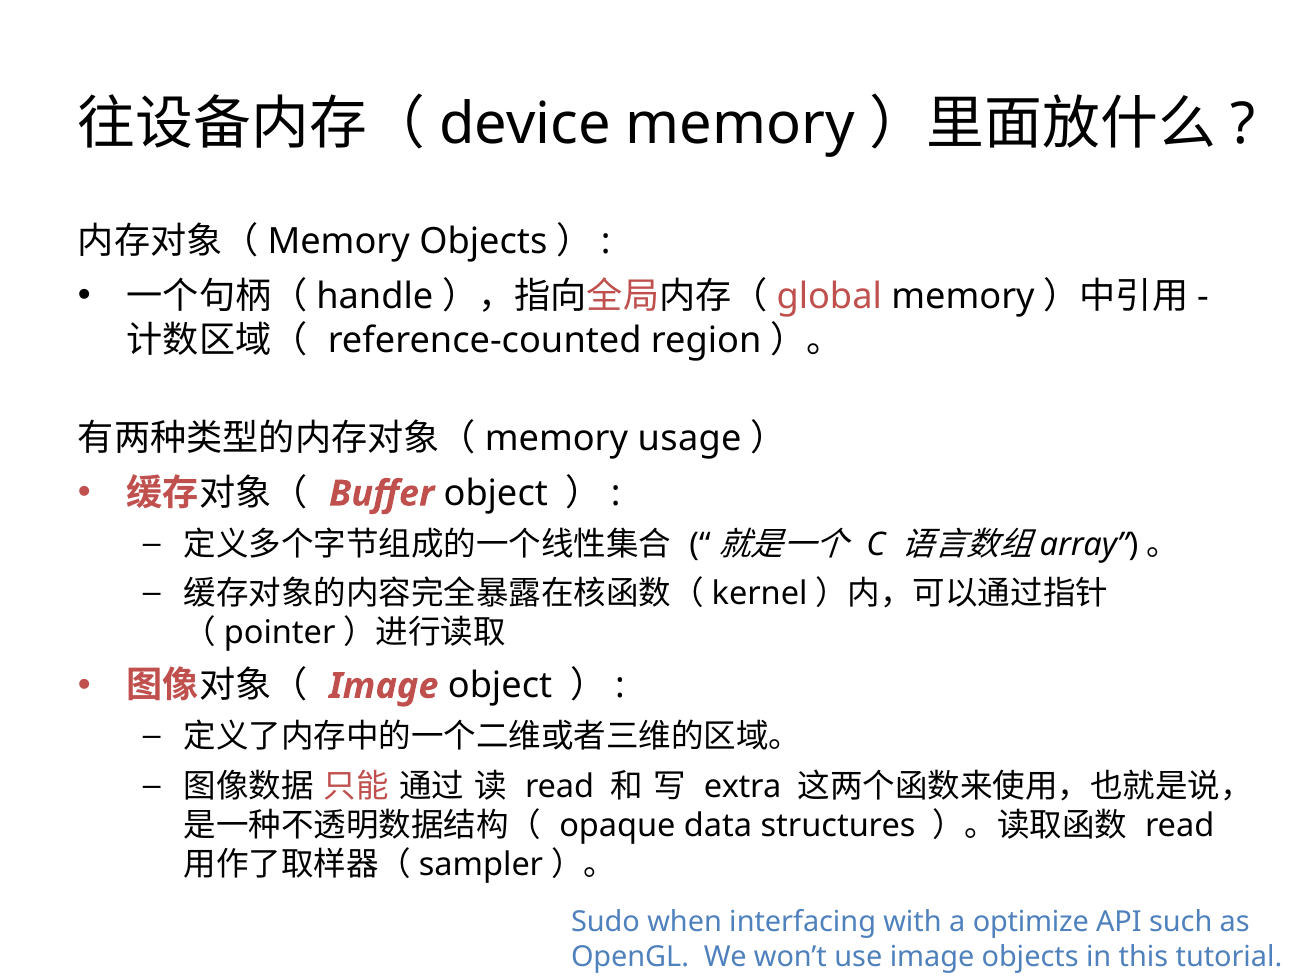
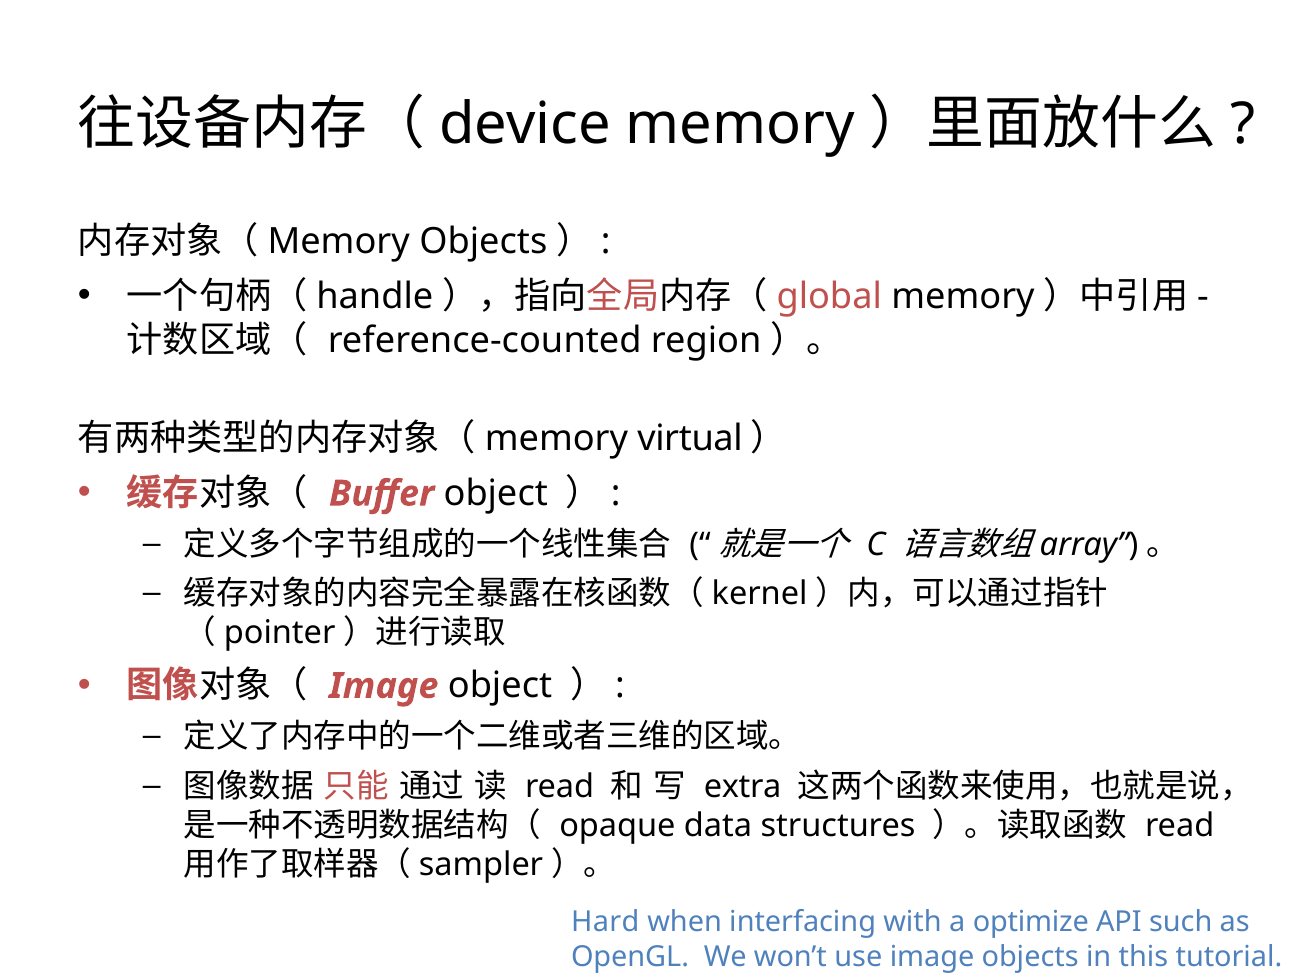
usage: usage -> virtual (690, 439)
Sudo: Sudo -> Hard (605, 922)
